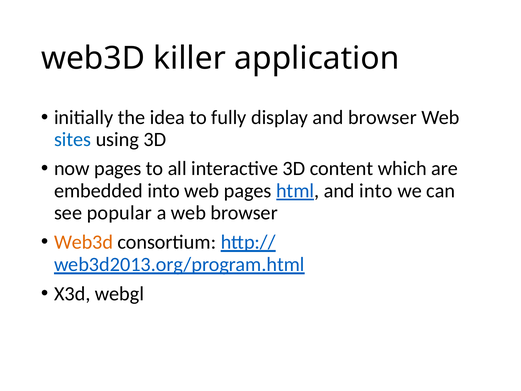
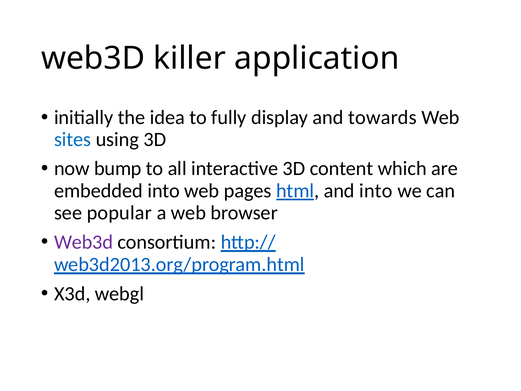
and browser: browser -> towards (382, 117)
now pages: pages -> bump (118, 168)
Web3d colour: orange -> purple (84, 242)
